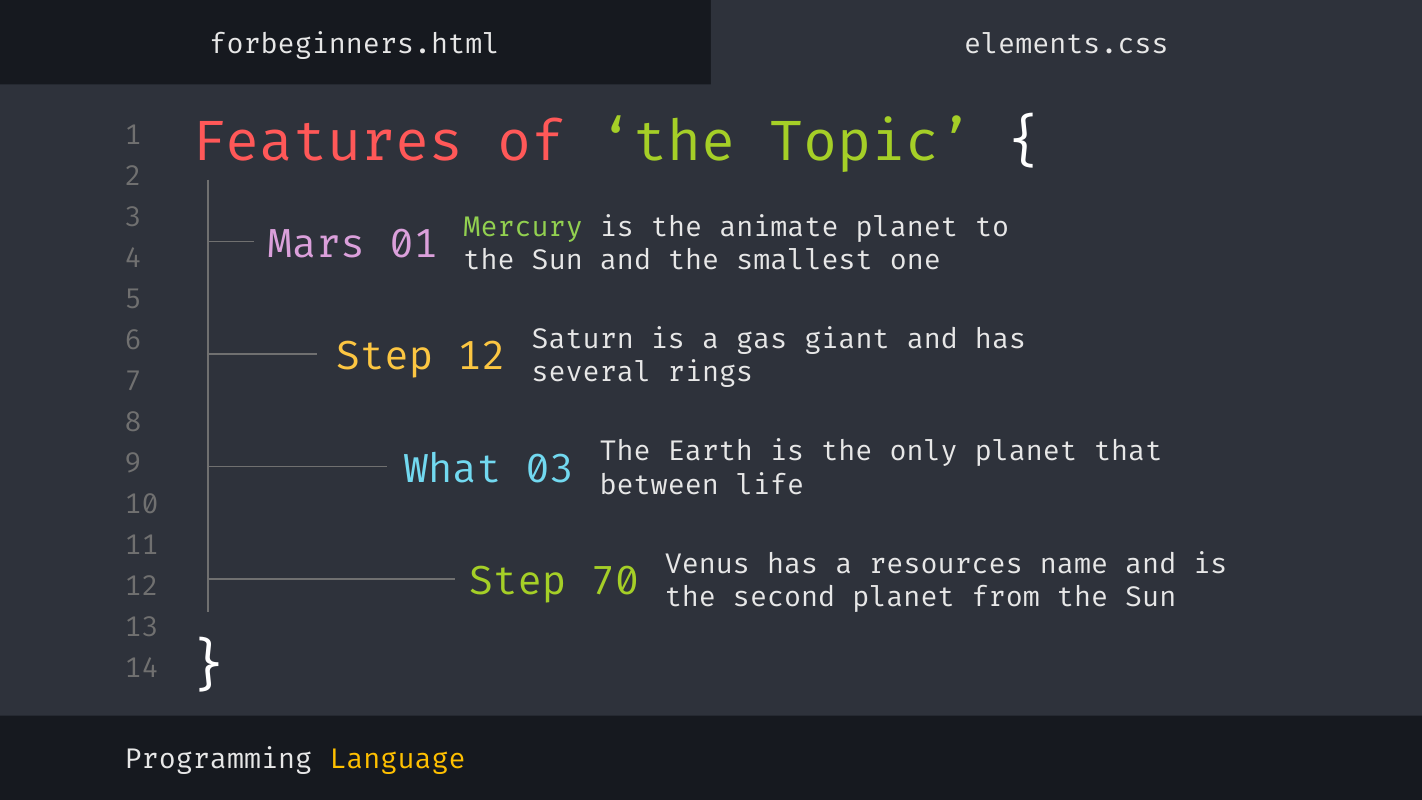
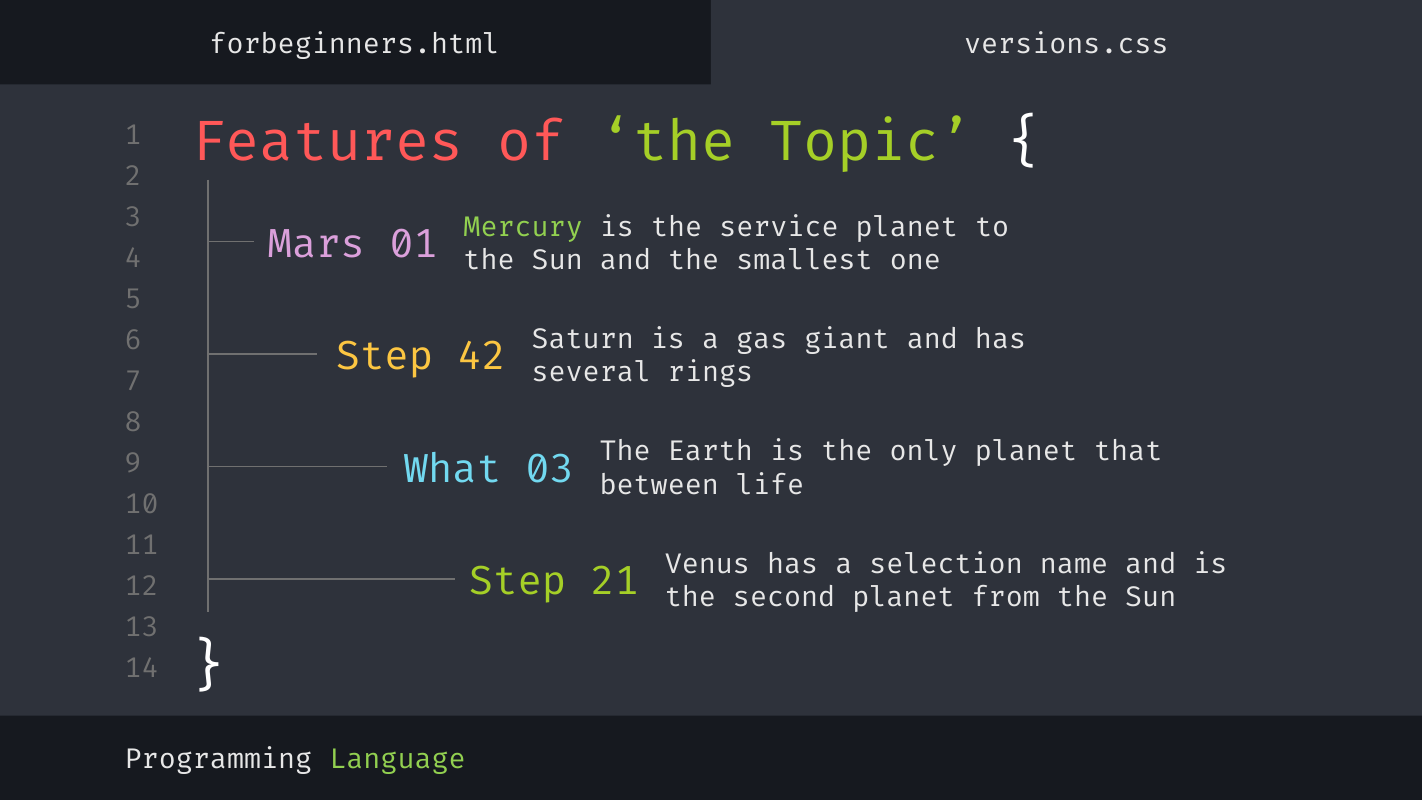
elements.css: elements.css -> versions.css (1066, 44)
animate: animate -> service (779, 227)
Step 12: 12 -> 42 (482, 357)
70: 70 -> 21 (615, 581)
resources: resources -> selection (946, 564)
Language colour: yellow -> light green (397, 760)
